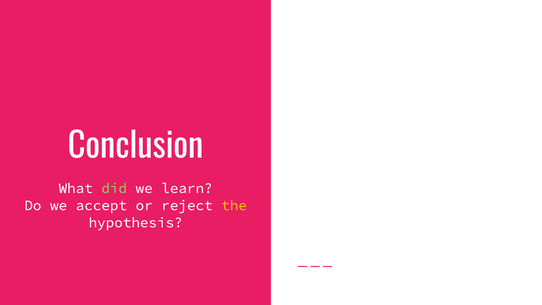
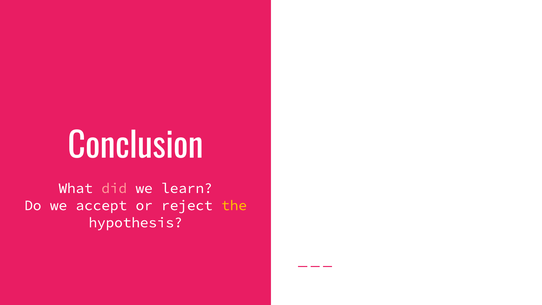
did colour: light green -> pink (114, 188)
